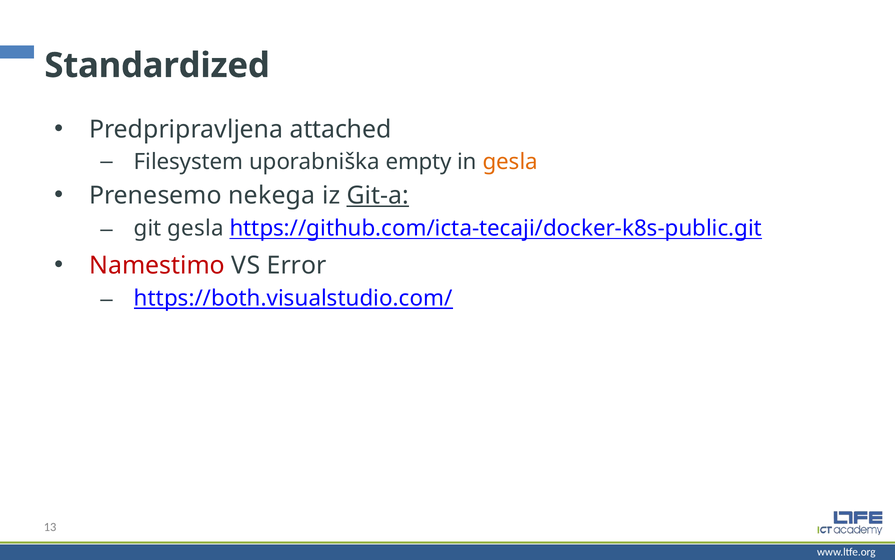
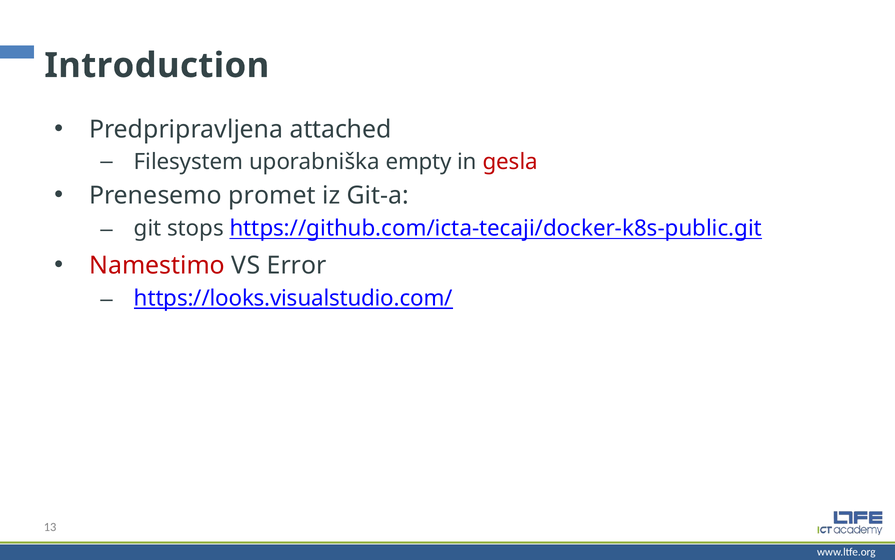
Standardized: Standardized -> Introduction (157, 65)
gesla colour: orange -> red (510, 162)
nekega: nekega -> promet (272, 195)
Git-a underline: present -> none (378, 195)
git gesla: gesla -> stops (196, 228)
https://both.visualstudio.com/: https://both.visualstudio.com/ -> https://looks.visualstudio.com/ (293, 298)
